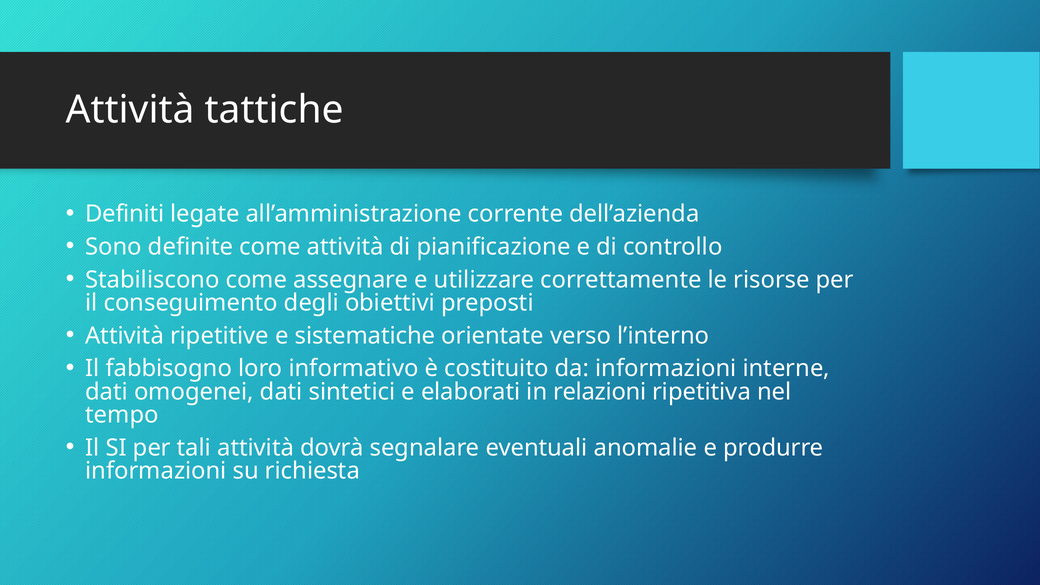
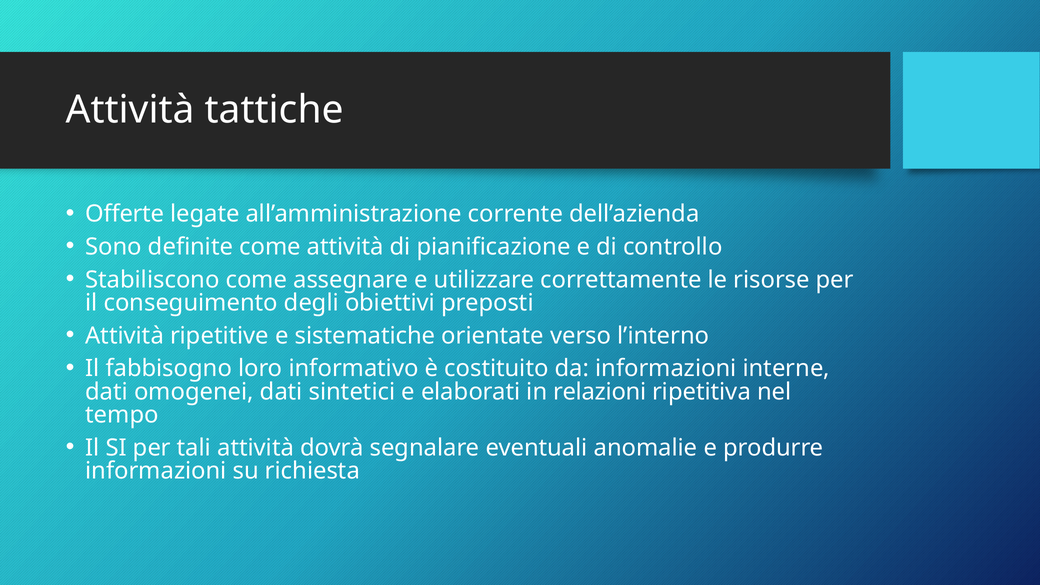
Definiti: Definiti -> Offerte (125, 214)
